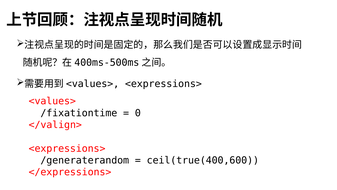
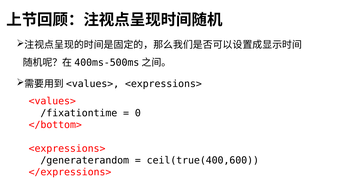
</valign>: </valign> -> </bottom> (55, 125)
